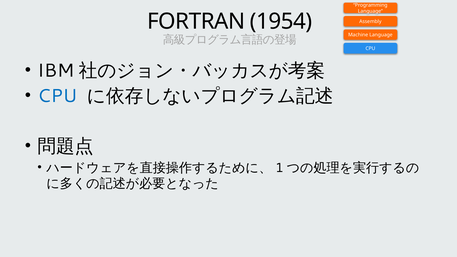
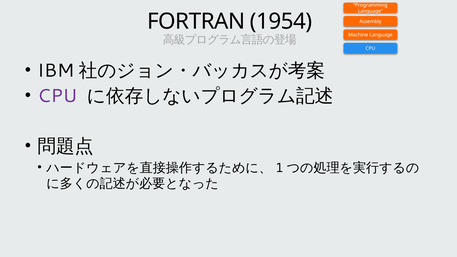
CPU colour: blue -> purple (57, 96)
